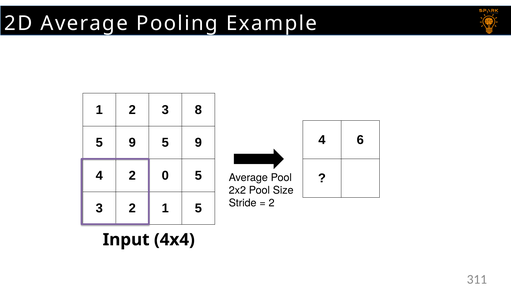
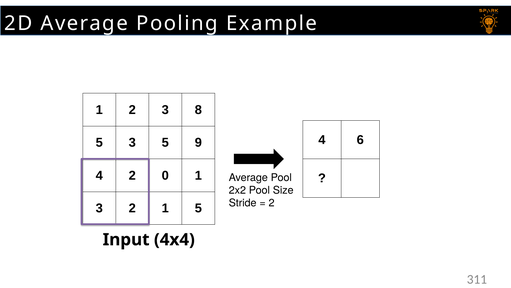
9: 9 -> 3 (132, 142)
0 5: 5 -> 1 (198, 175)
